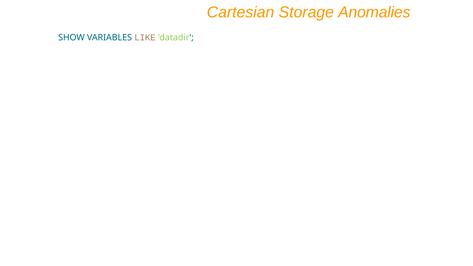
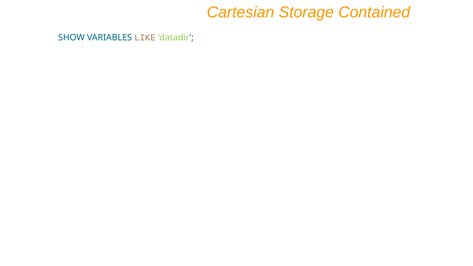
Anomalies: Anomalies -> Contained (374, 12)
